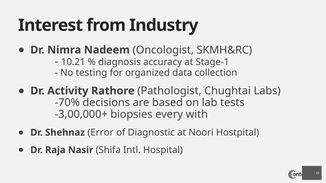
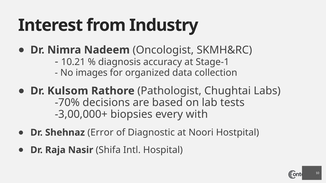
testing: testing -> images (92, 73)
Activity: Activity -> Kulsom (68, 91)
